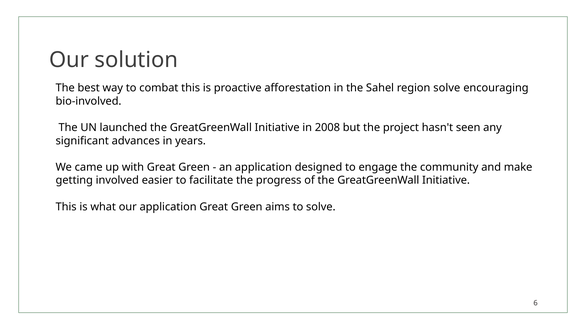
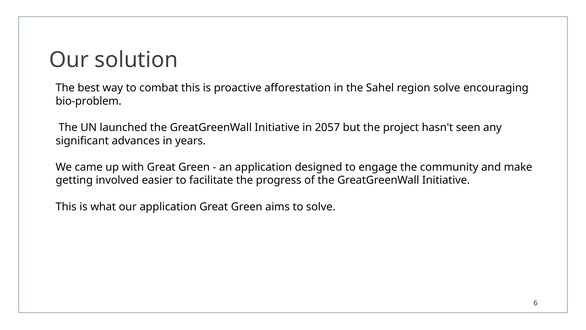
bio-involved: bio-involved -> bio-problem (89, 101)
2008: 2008 -> 2057 (327, 127)
